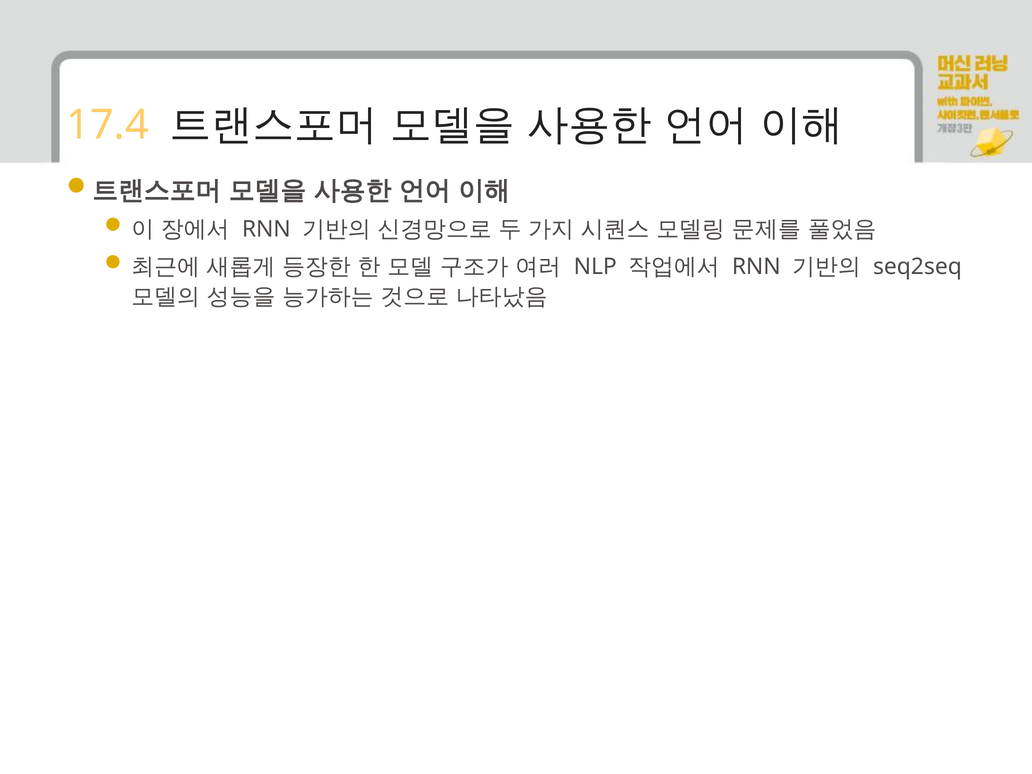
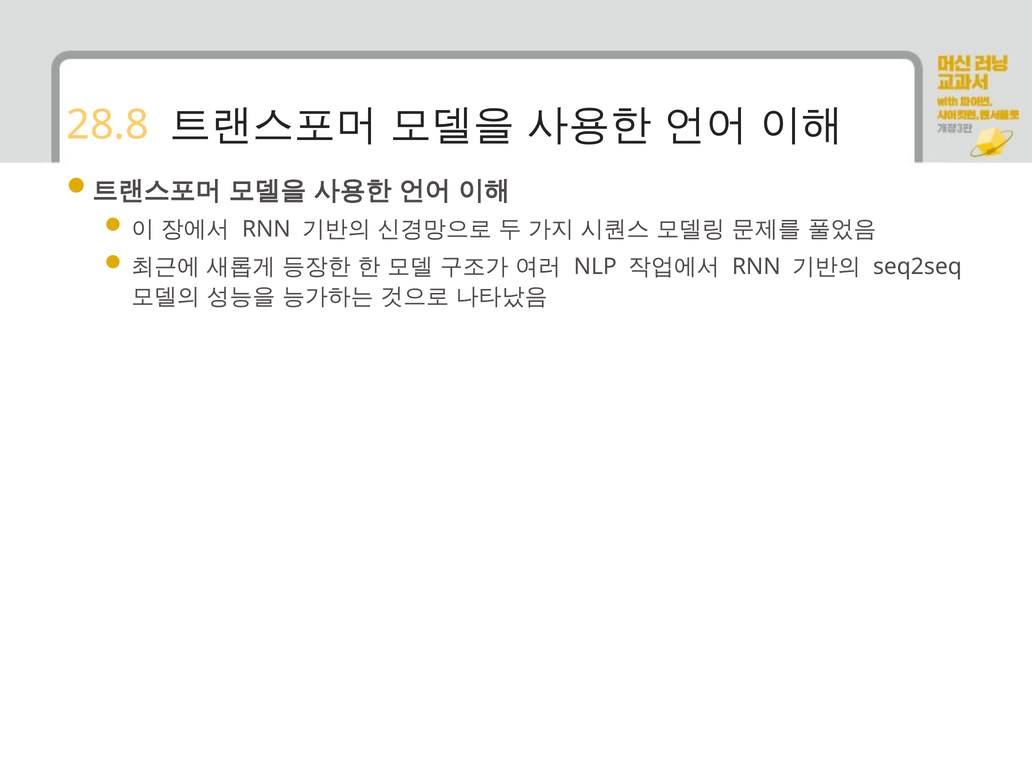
17.4: 17.4 -> 28.8 (108, 125)
